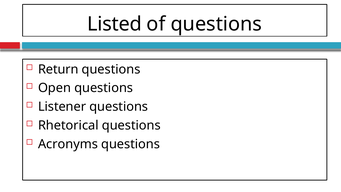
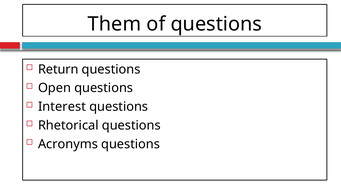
Listed: Listed -> Them (114, 24)
Listener: Listener -> Interest (62, 107)
